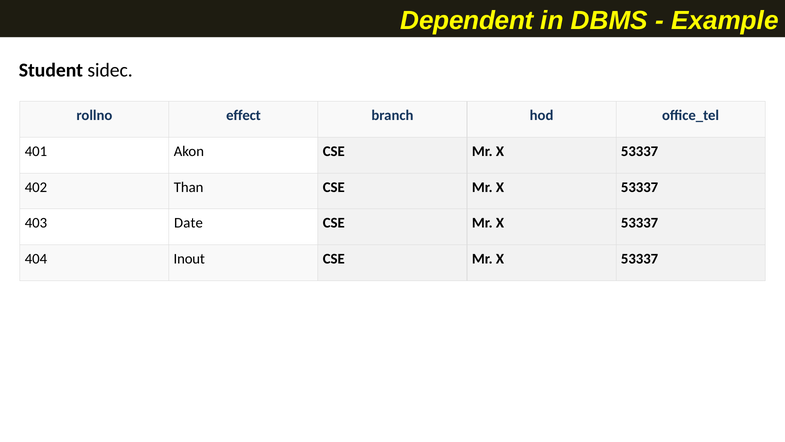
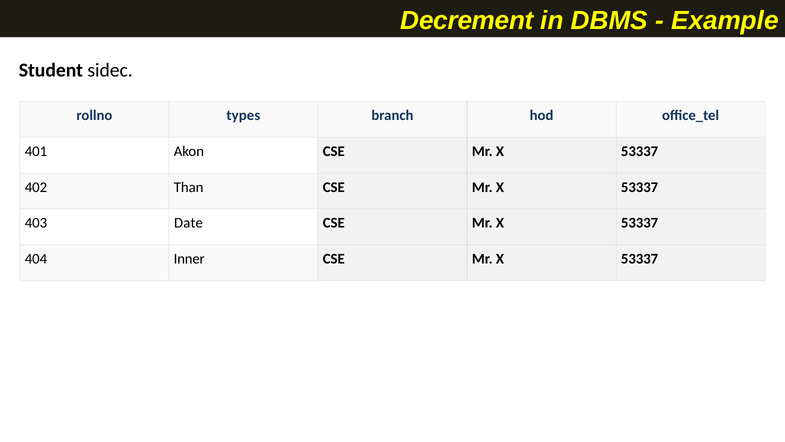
Dependent: Dependent -> Decrement (467, 20)
effect: effect -> types (243, 115)
Inout: Inout -> Inner (189, 259)
